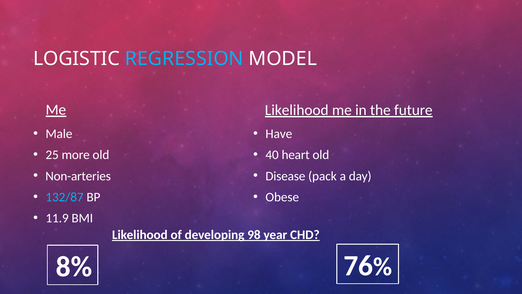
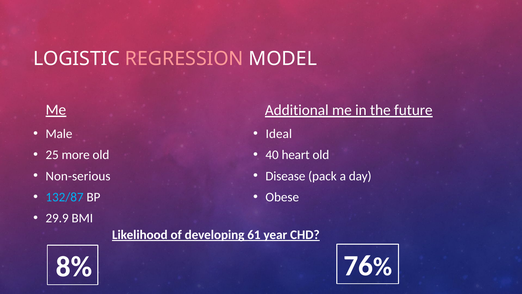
REGRESSION colour: light blue -> pink (184, 59)
Likelihood: Likelihood -> Additional (297, 110)
Have: Have -> Ideal (279, 134)
Non-arteries: Non-arteries -> Non-serious (78, 176)
11.9: 11.9 -> 29.9 (57, 218)
98: 98 -> 61 (254, 235)
